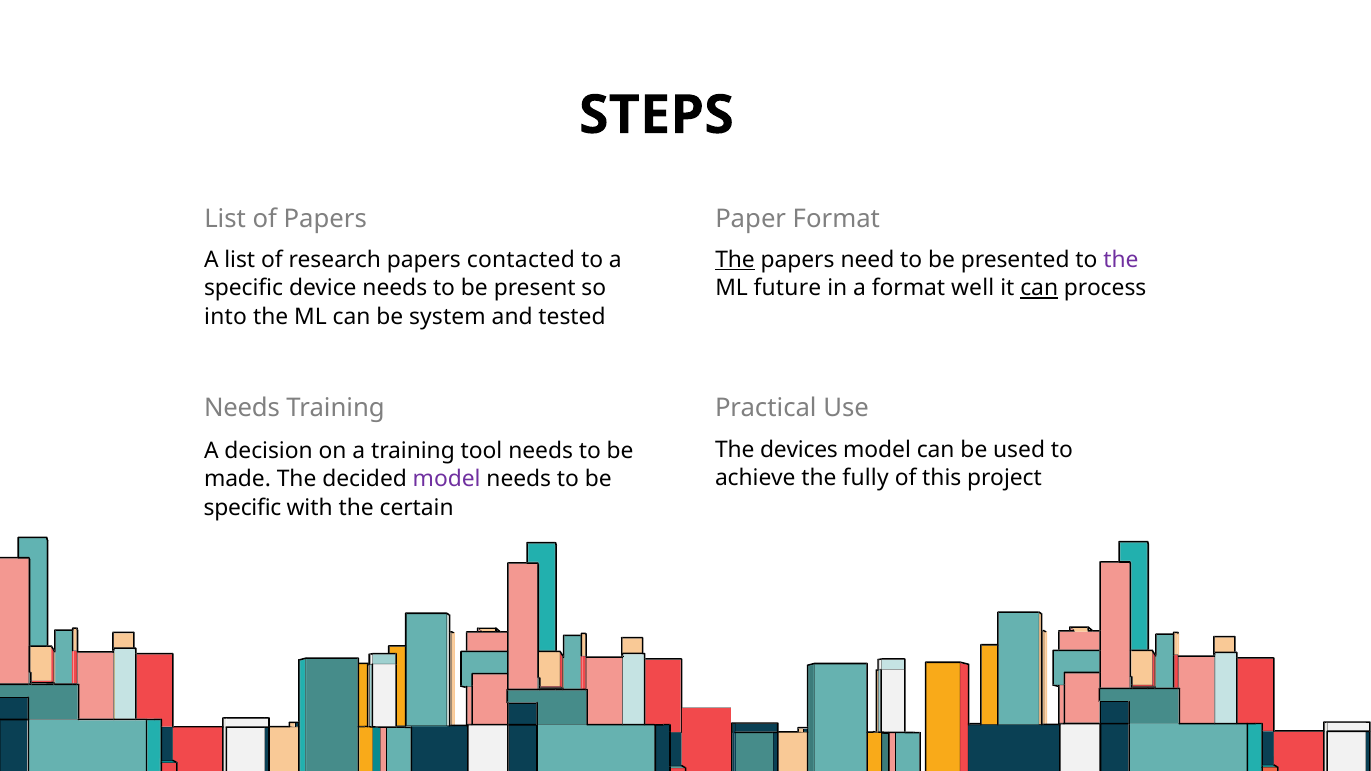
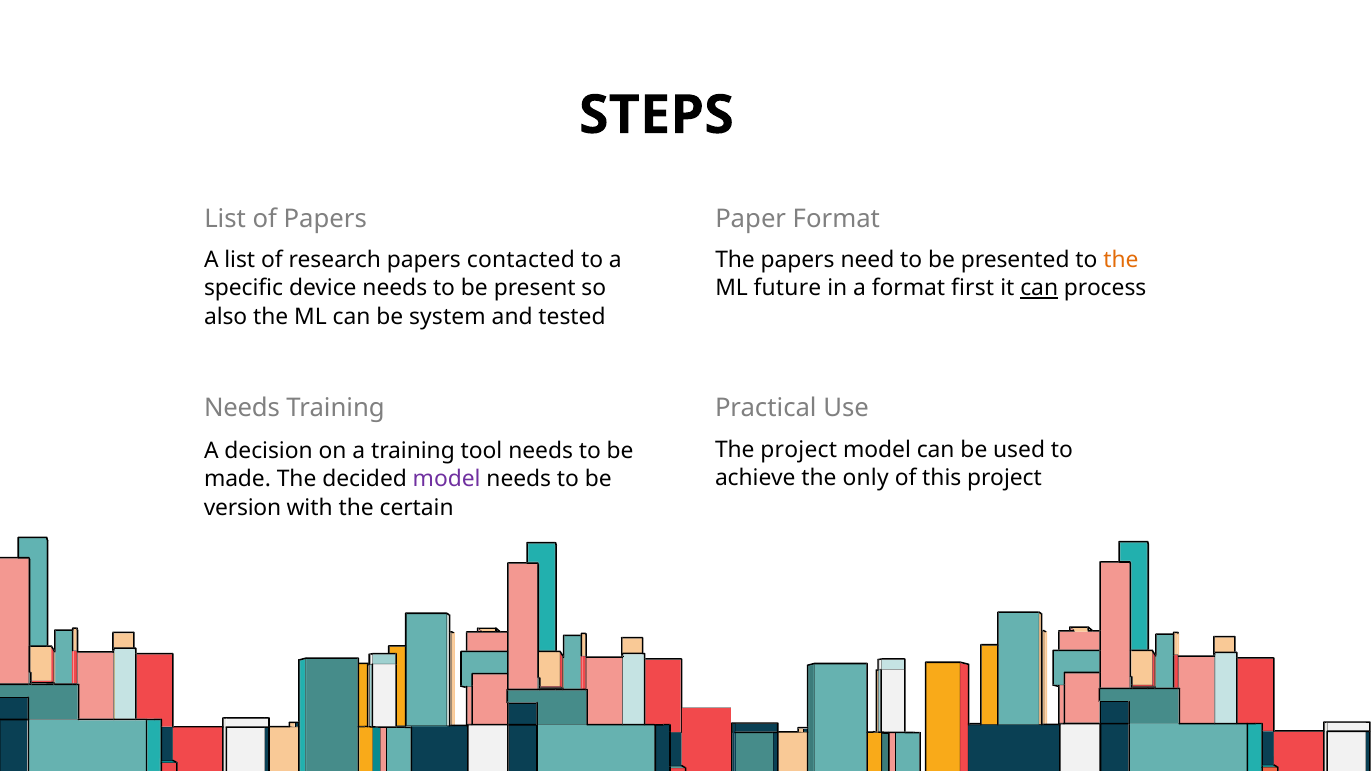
The underline: present -> none (735, 260)
the colour: purple -> orange (1121, 260)
well: well -> first (973, 288)
into: into -> also (226, 317)
The devices: devices -> project (799, 450)
fully: fully -> only (866, 478)
specific: specific -> version (242, 508)
